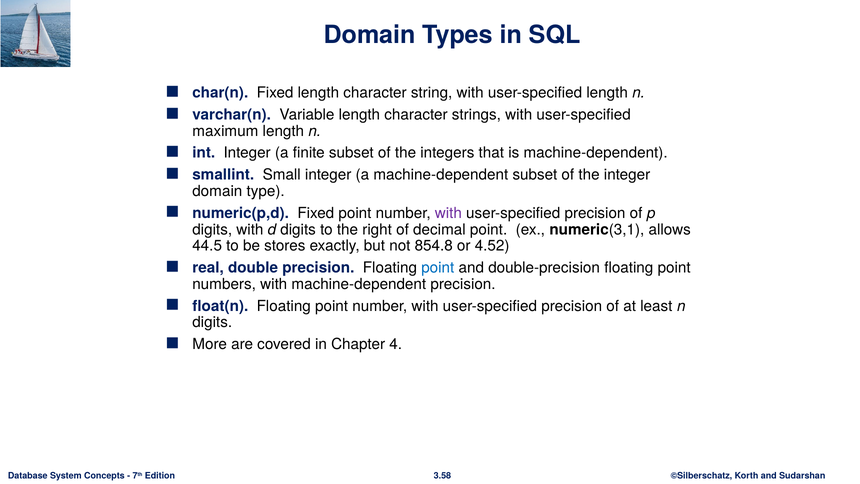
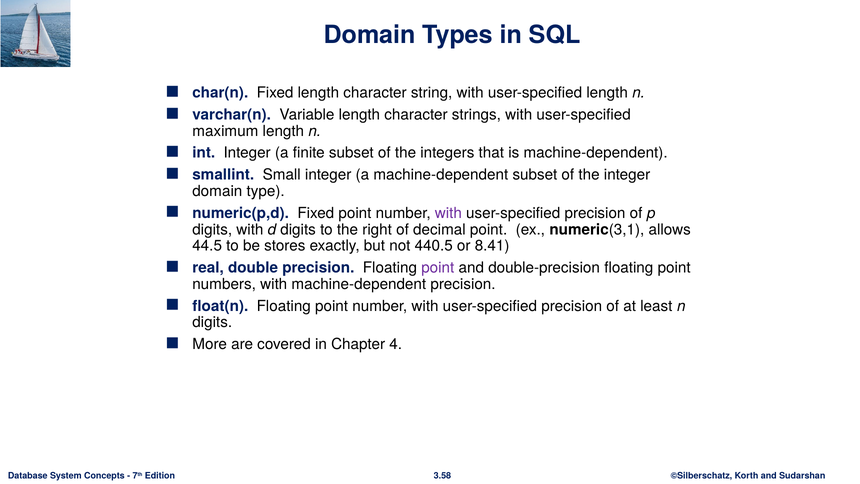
854.8: 854.8 -> 440.5 (434, 246)
4.52: 4.52 -> 8.41 (492, 246)
point colour: blue -> purple (438, 268)
